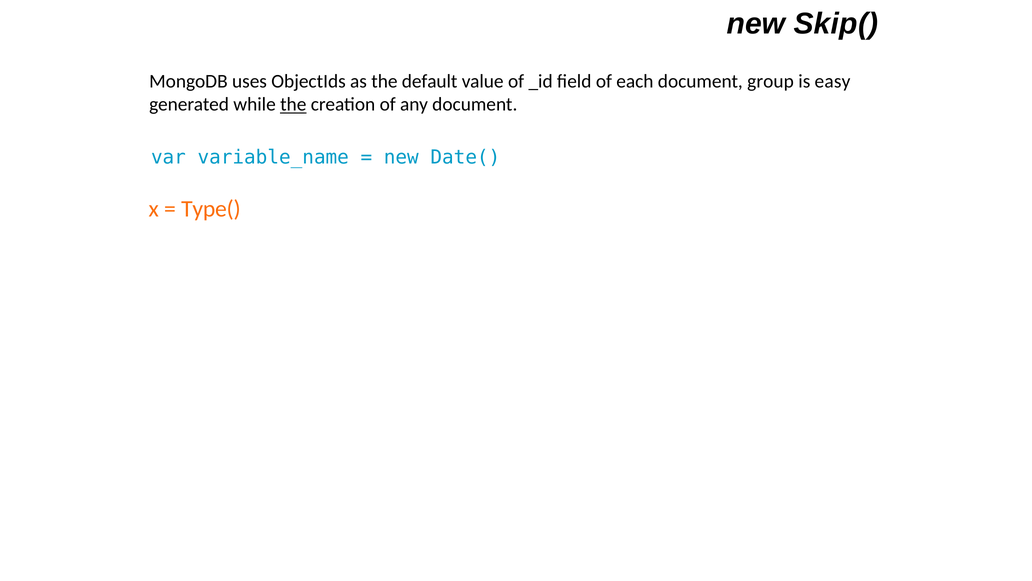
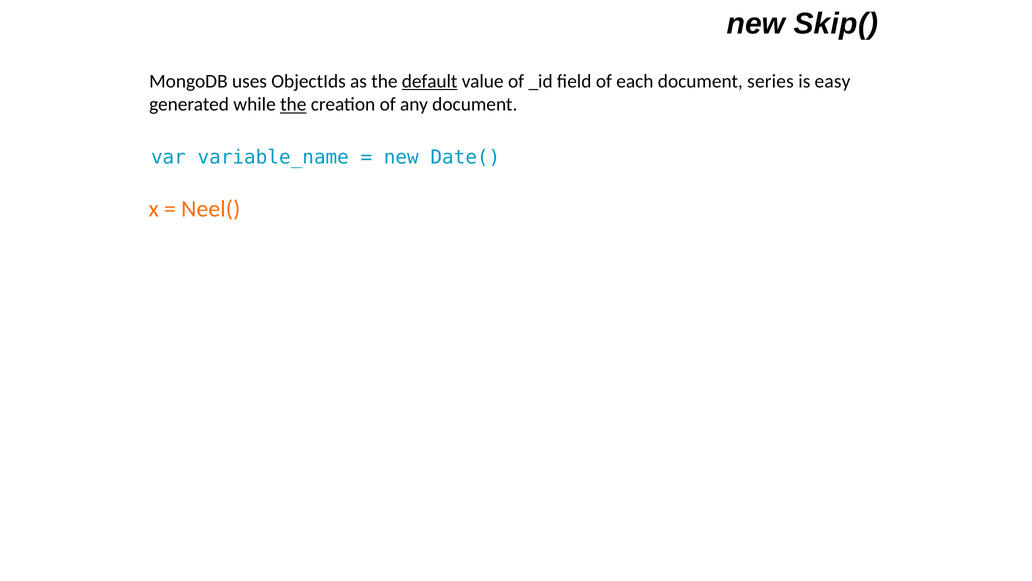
default underline: none -> present (430, 81)
group: group -> series (770, 81)
Type(: Type( -> Neel( (211, 209)
